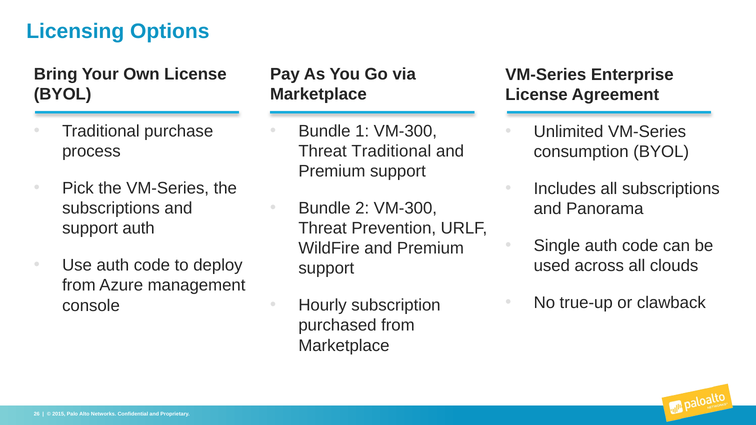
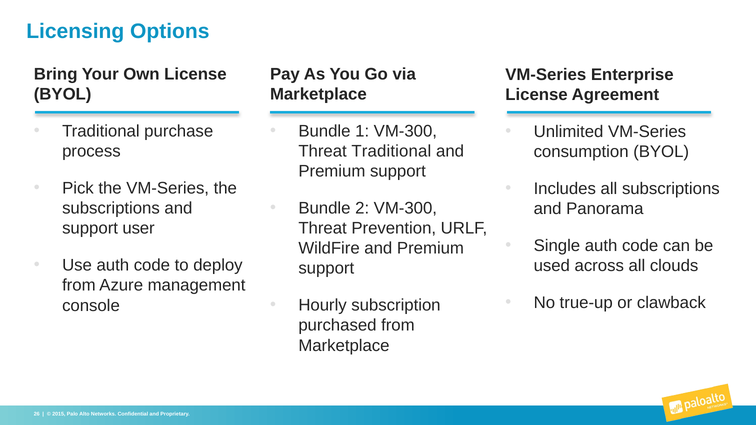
support auth: auth -> user (139, 229)
